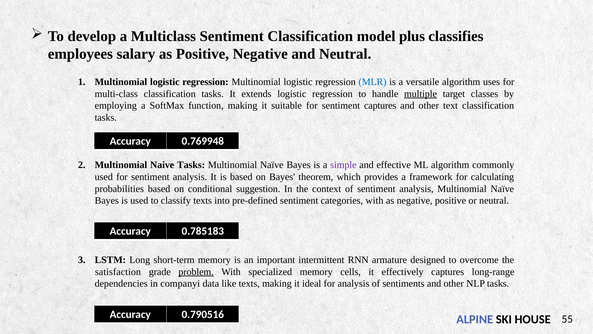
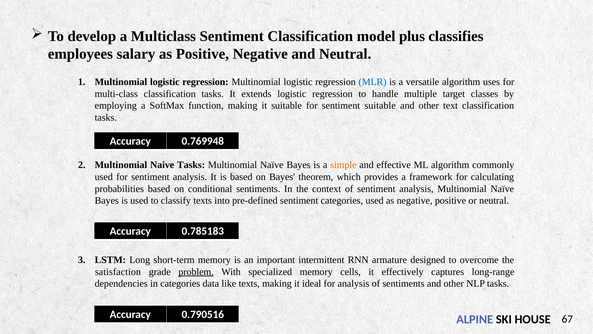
multiple underline: present -> none (421, 94)
sentiment captures: captures -> suitable (380, 106)
simple colour: purple -> orange (343, 165)
conditional suggestion: suggestion -> sentiments (258, 189)
categories with: with -> used (375, 200)
in companyi: companyi -> categories (180, 283)
55: 55 -> 67 (567, 319)
